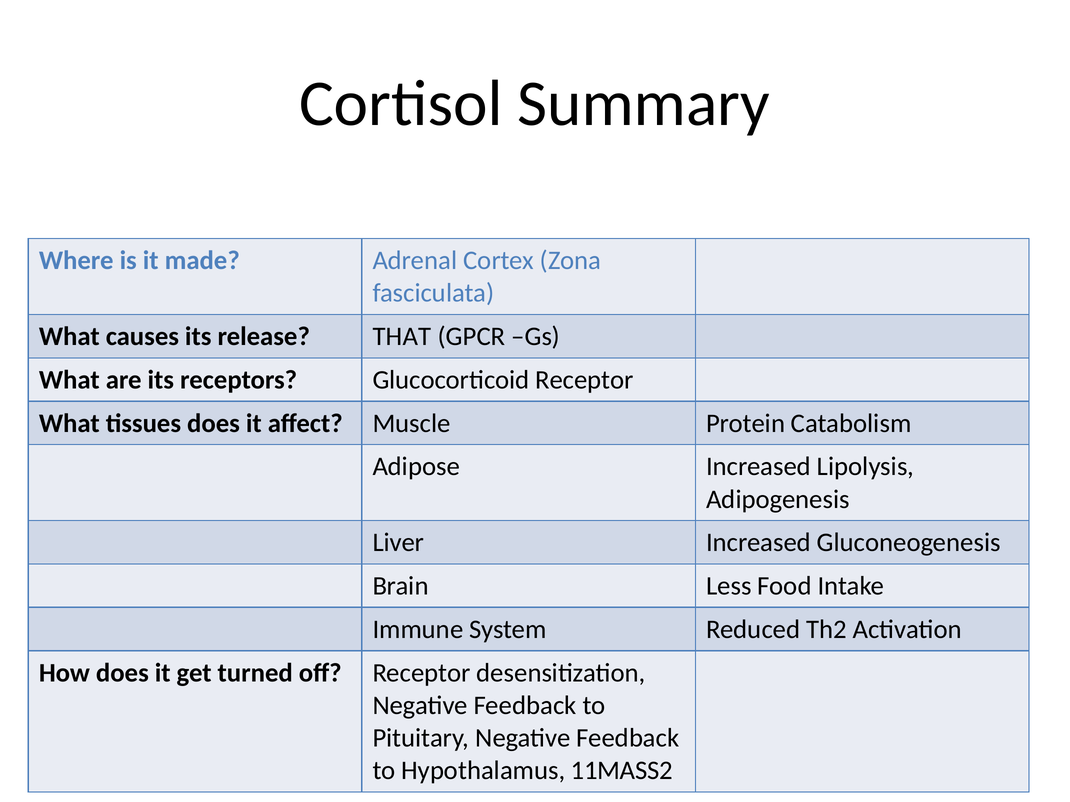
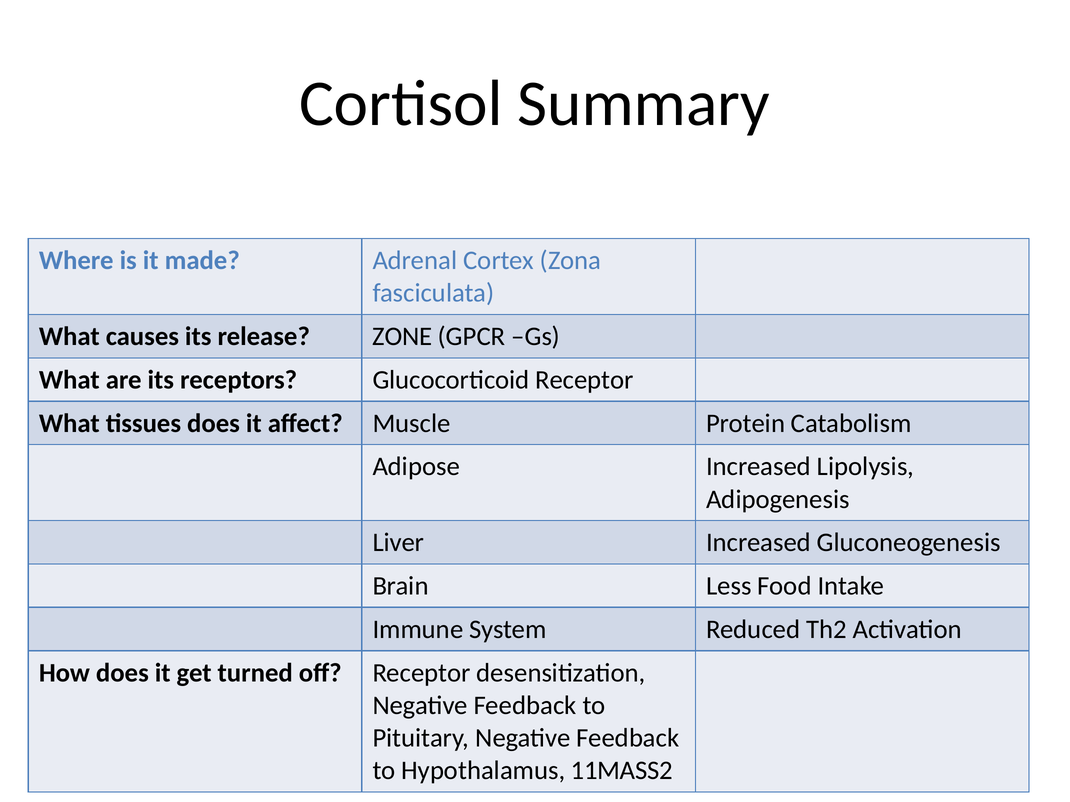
THAT: THAT -> ZONE (402, 337)
